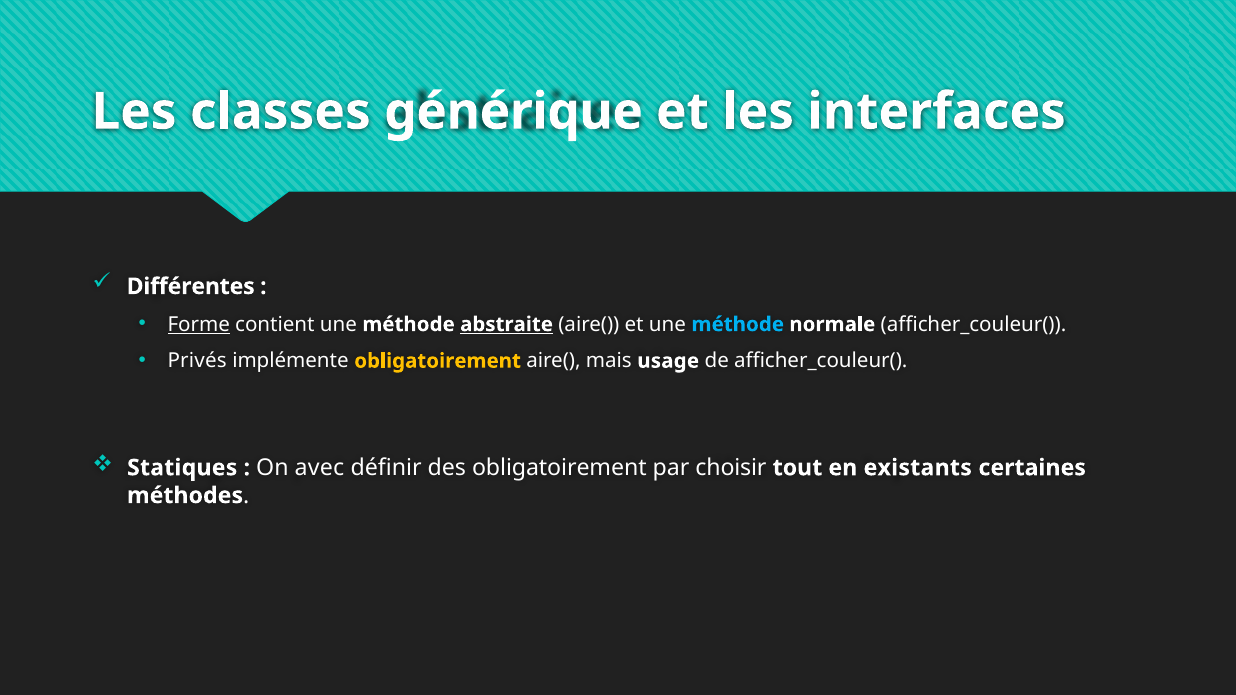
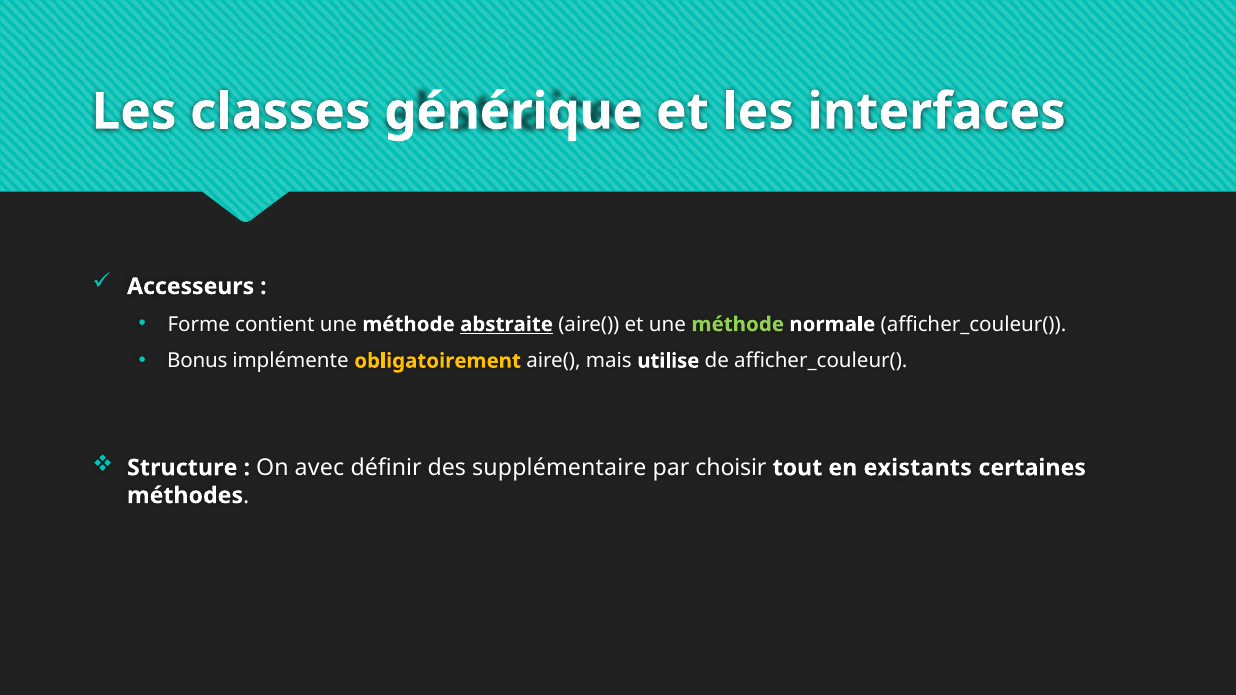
Différentes: Différentes -> Accesseurs (191, 287)
Forme underline: present -> none (199, 324)
méthode colour: light blue -> light green (738, 324)
Privés: Privés -> Bonus (197, 361)
usage: usage -> utilise (668, 361)
Statiques: Statiques -> Structure (182, 468)
des obligatoirement: obligatoirement -> supplémentaire (559, 468)
